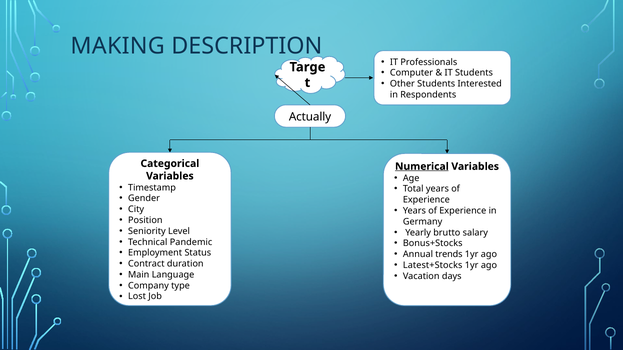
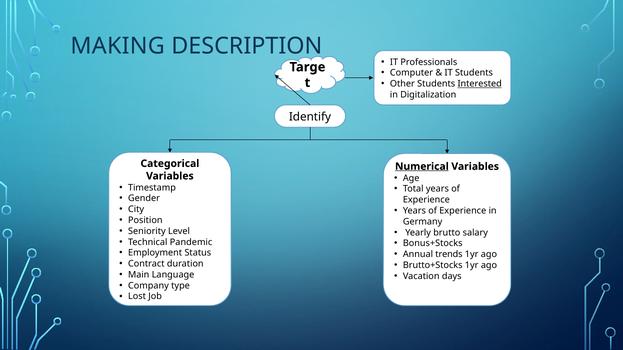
Interested underline: none -> present (480, 84)
Respondents: Respondents -> Digitalization (428, 95)
Actually: Actually -> Identify (310, 117)
Latest+Stocks: Latest+Stocks -> Brutto+Stocks (433, 266)
